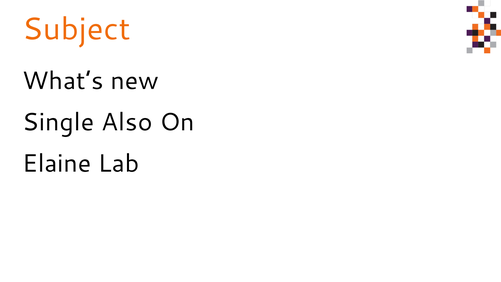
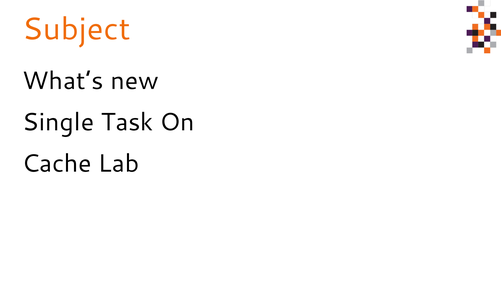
Also: Also -> Task (127, 122)
Elaine: Elaine -> Cache (57, 163)
